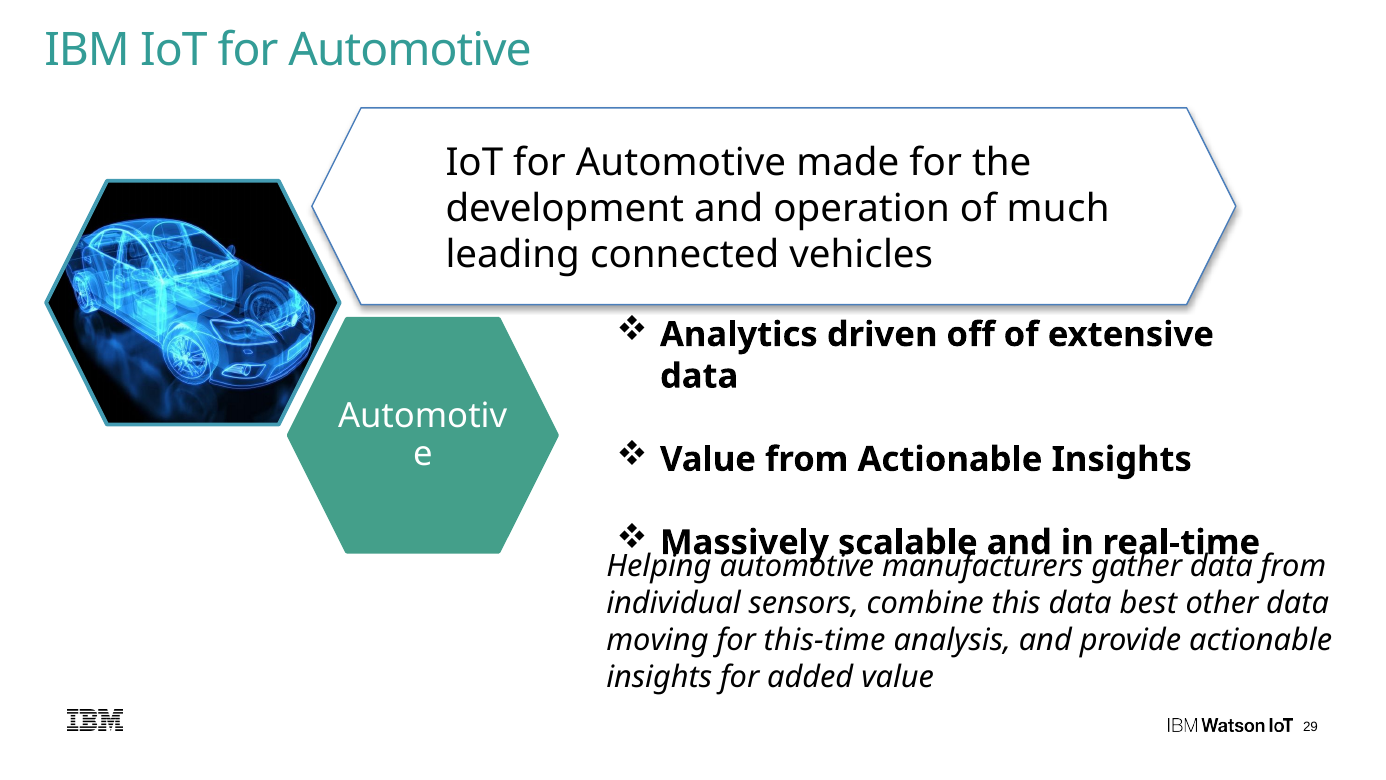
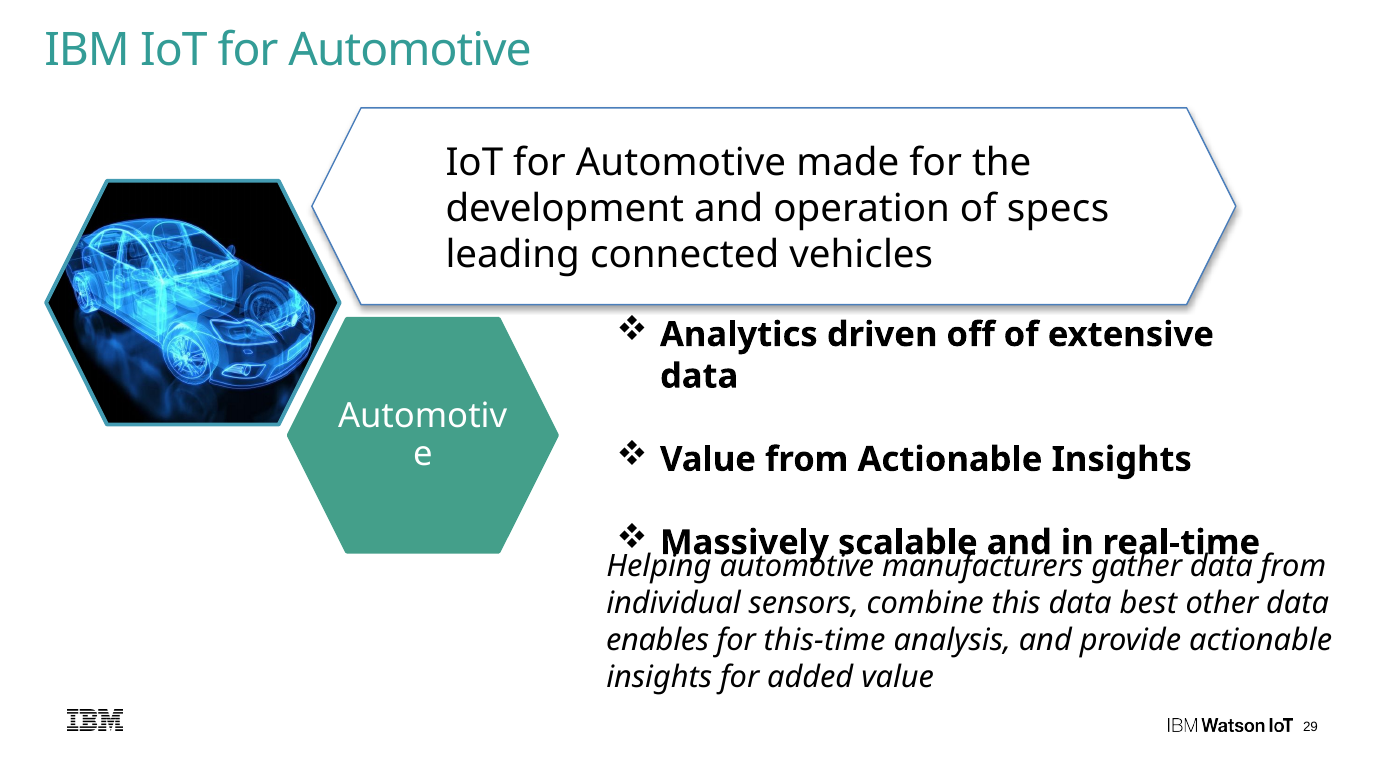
much: much -> specs (1058, 209)
moving: moving -> enables (658, 640)
